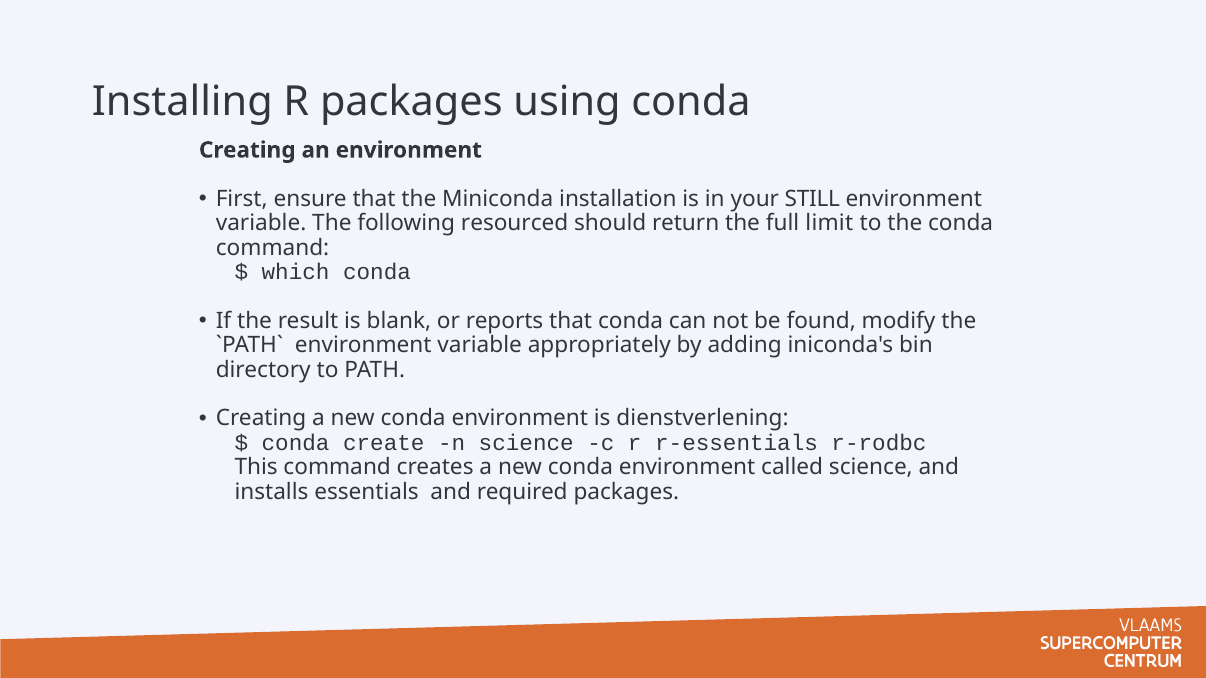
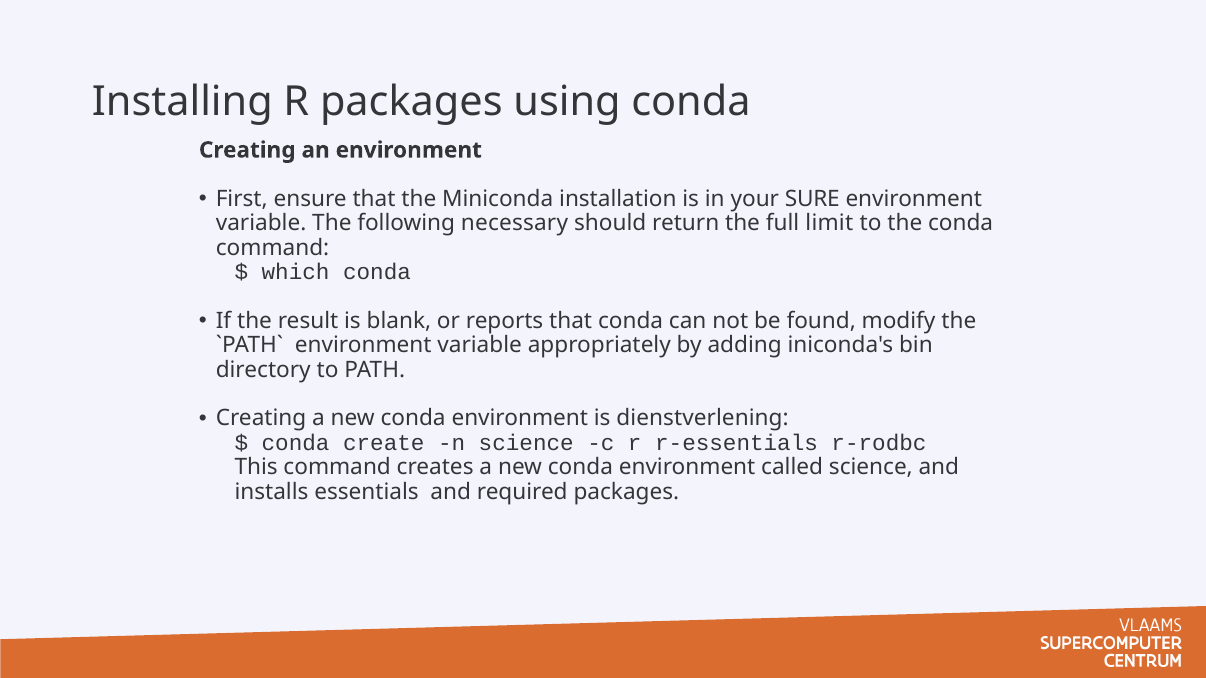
STILL: STILL -> SURE (812, 199)
resourced: resourced -> necessary (514, 223)
